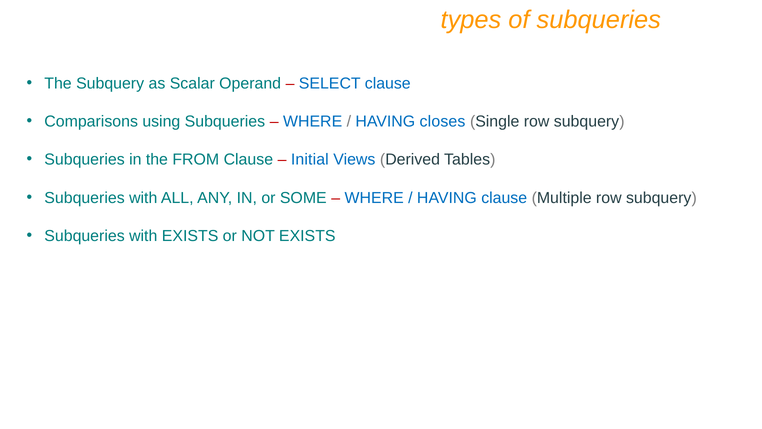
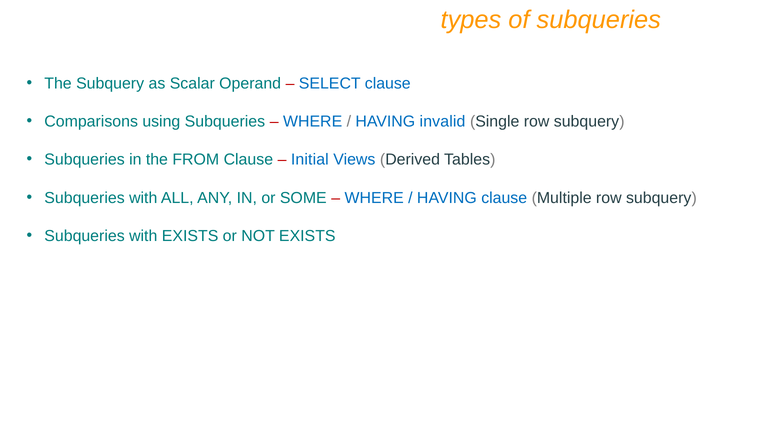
closes: closes -> invalid (443, 121)
